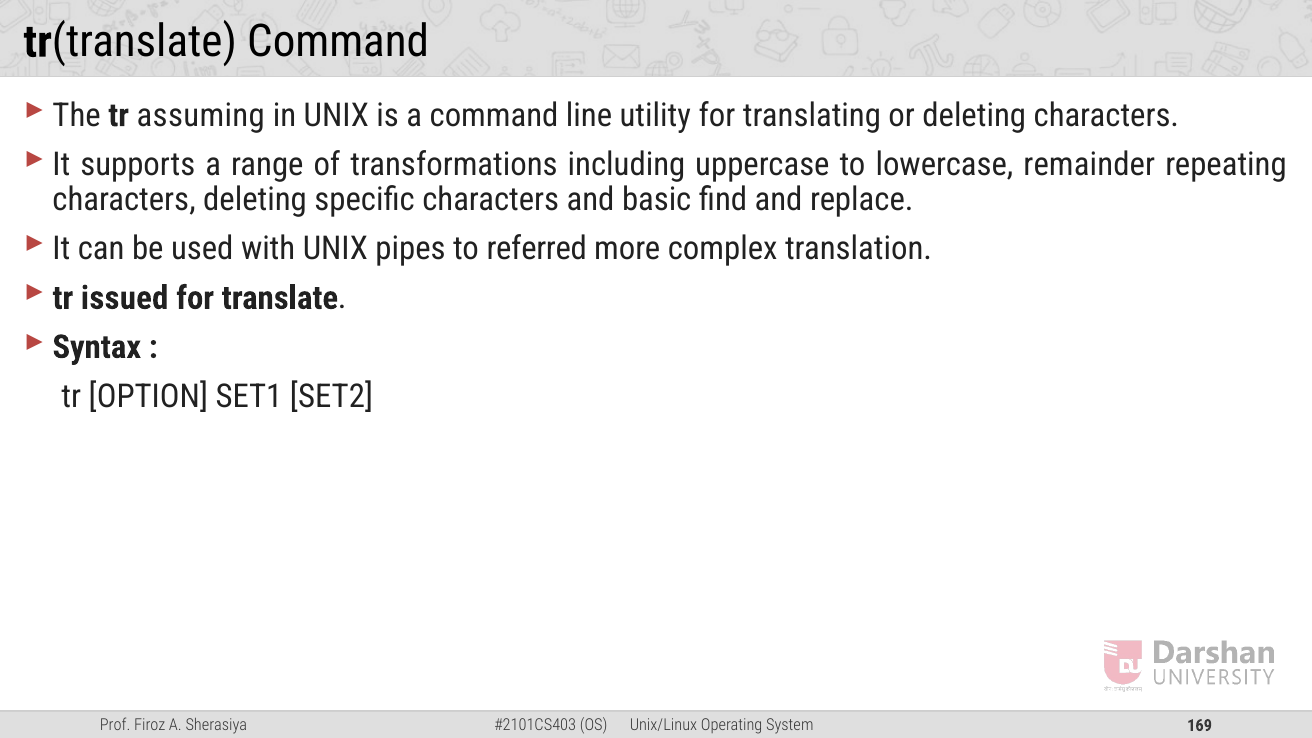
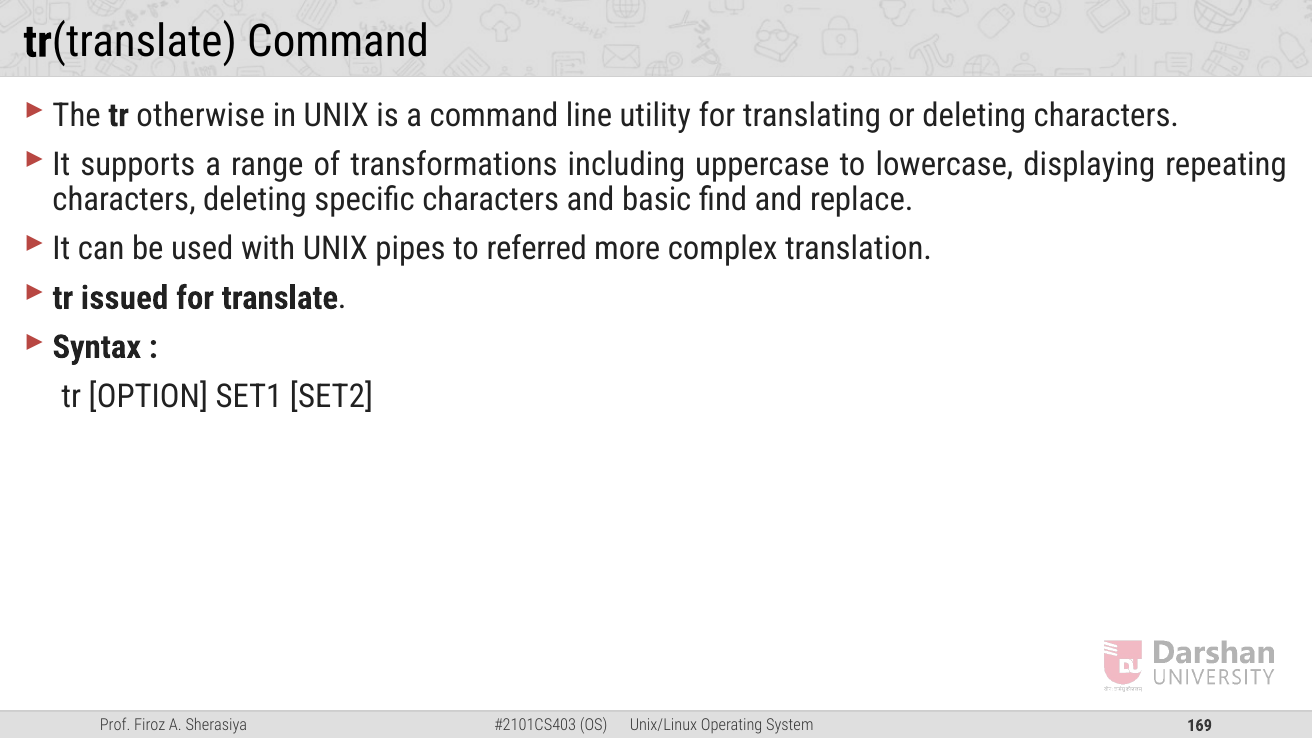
assuming: assuming -> otherwise (201, 115)
remainder: remainder -> displaying (1089, 164)
